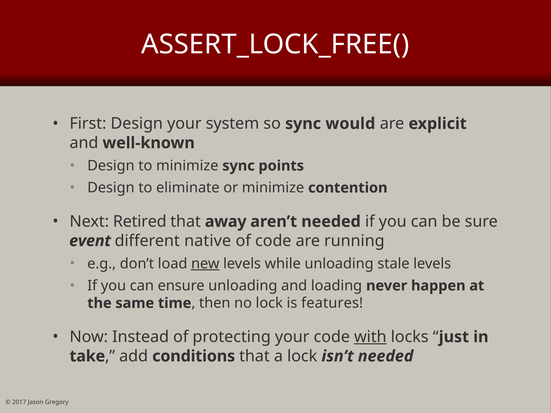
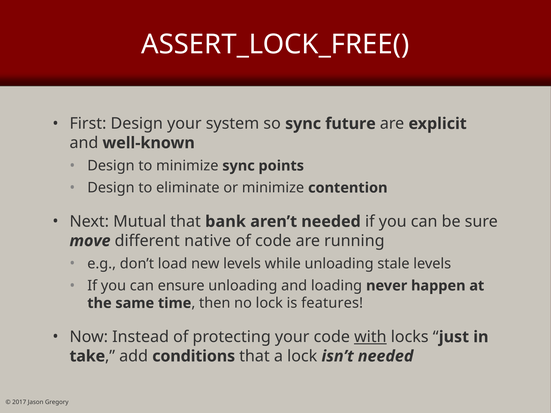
would: would -> future (350, 124)
Retired: Retired -> Mutual (140, 222)
away: away -> bank (226, 222)
event: event -> move (90, 241)
new underline: present -> none (205, 264)
